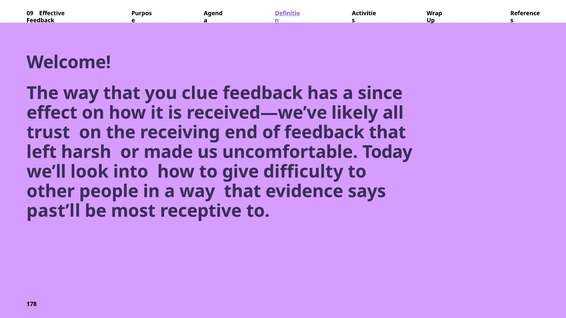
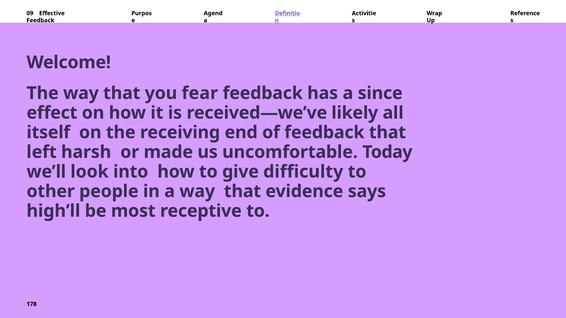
clue: clue -> fear (200, 93)
trust: trust -> itself (48, 133)
past’ll: past’ll -> high’ll (53, 211)
